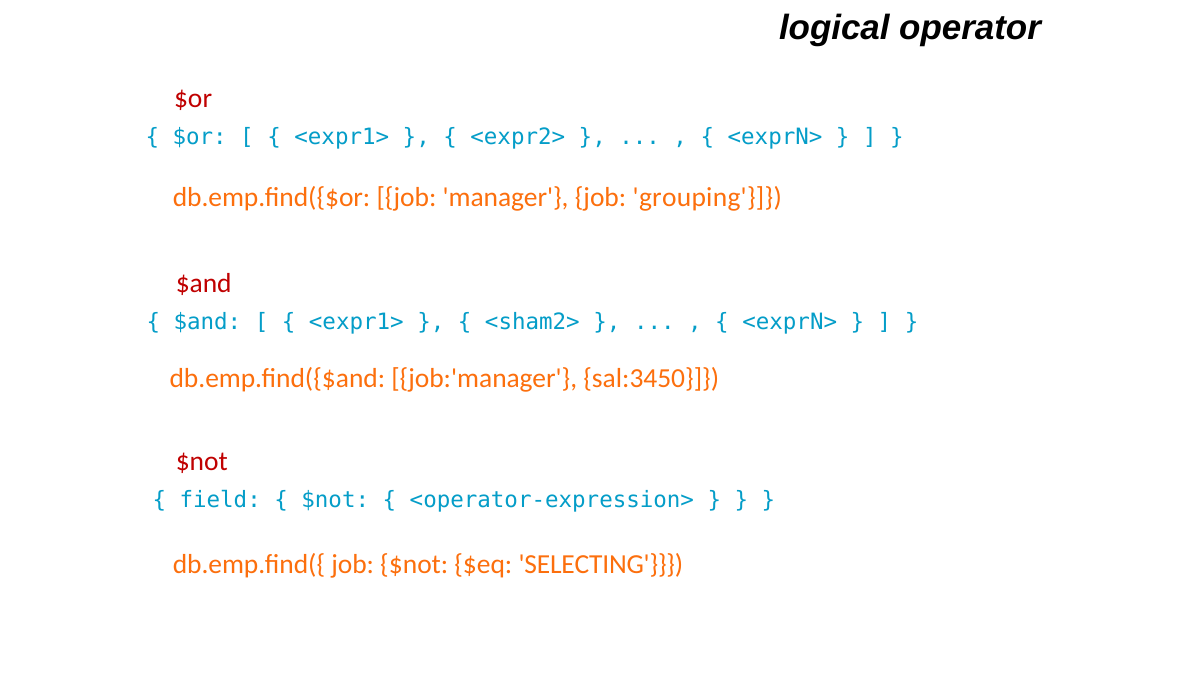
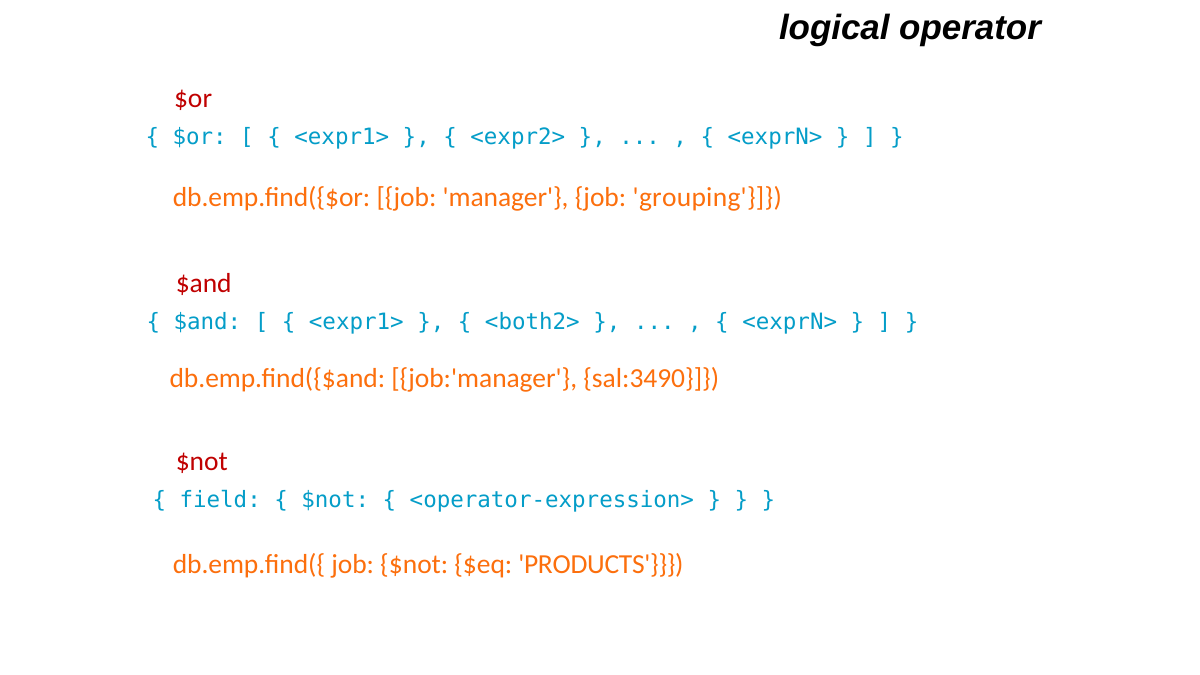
<sham2>: <sham2> -> <both2> (532, 322)
sal:3450: sal:3450 -> sal:3490 (651, 378)
SELECTING: SELECTING -> PRODUCTS (601, 564)
